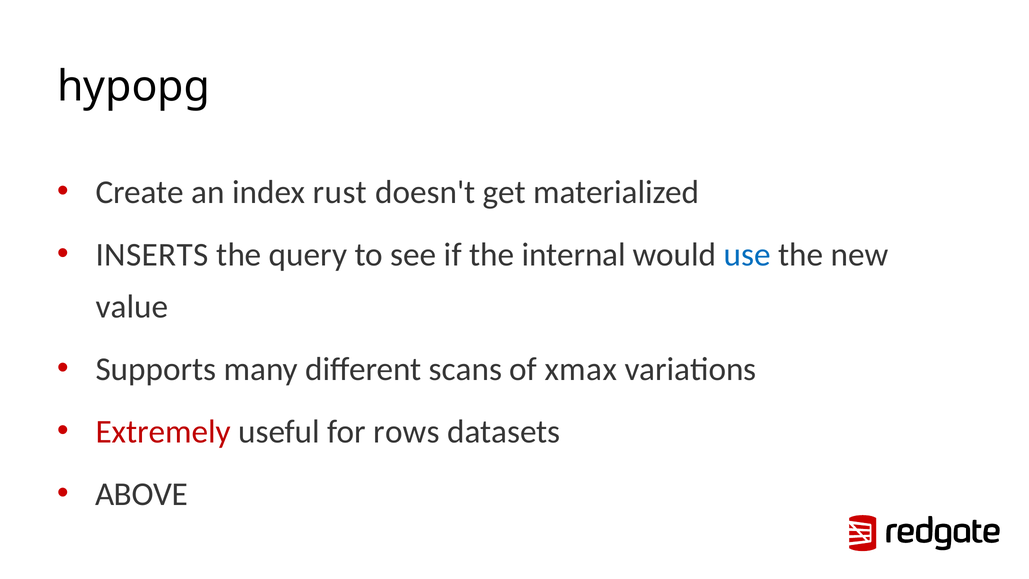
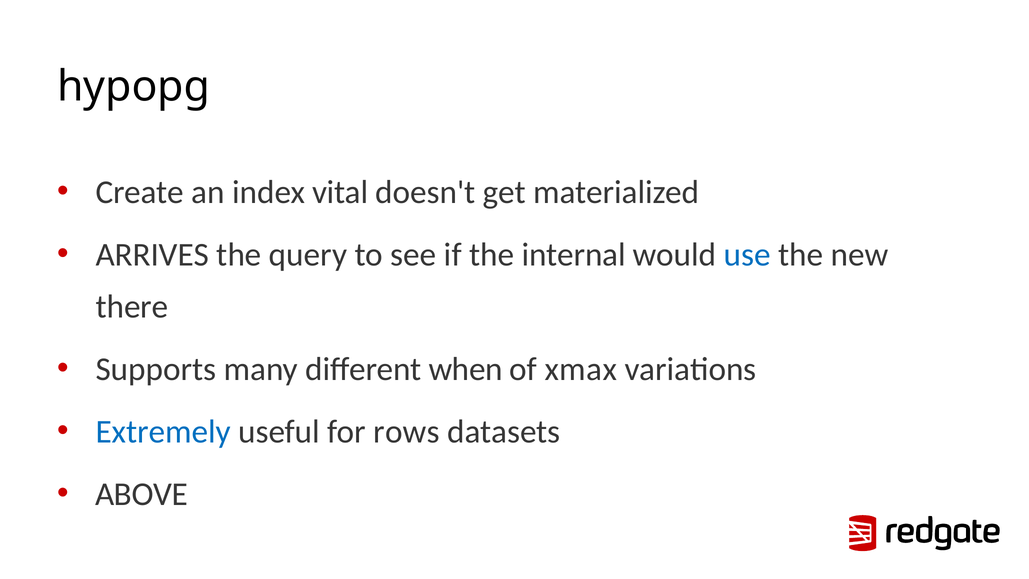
rust: rust -> vital (340, 192)
INSERTS: INSERTS -> ARRIVES (152, 255)
value: value -> there (132, 307)
scans: scans -> when (466, 369)
Extremely colour: red -> blue (163, 432)
